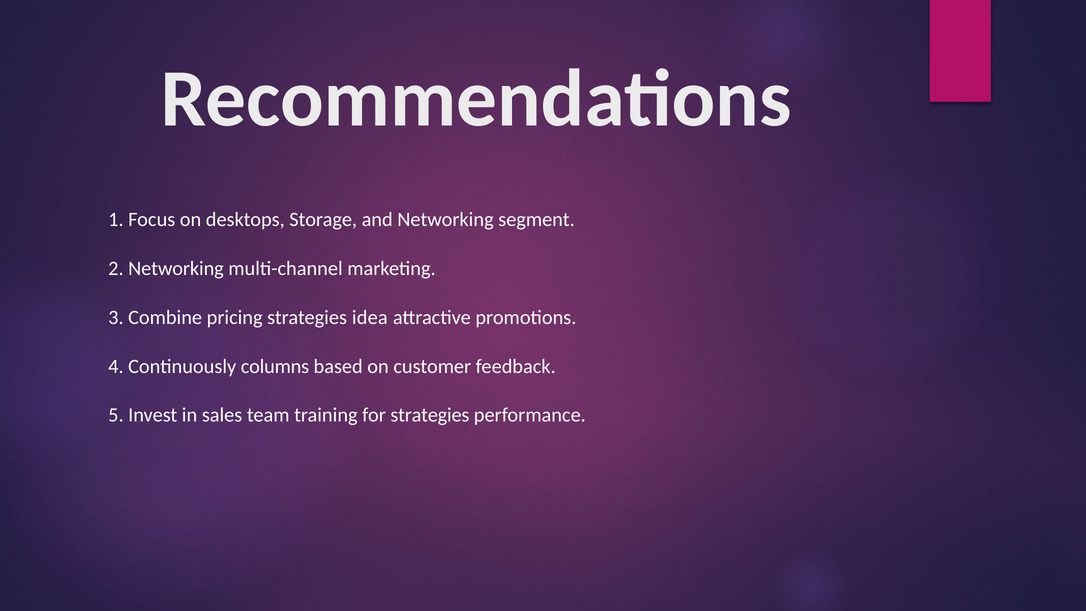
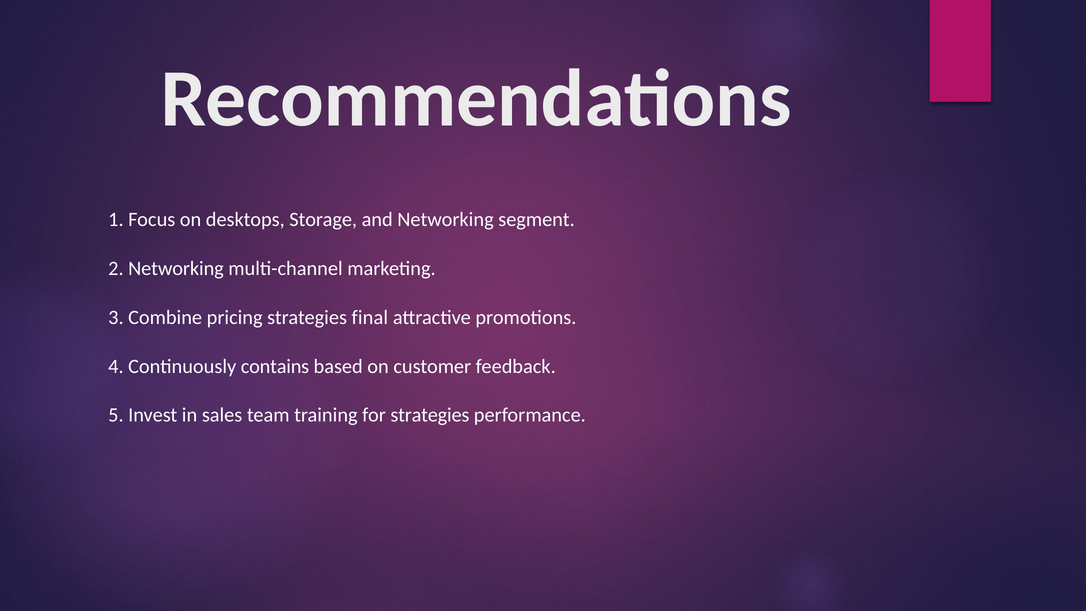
idea: idea -> final (370, 317)
columns: columns -> contains (275, 366)
